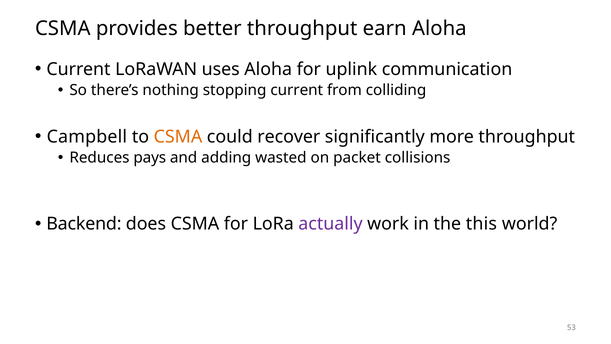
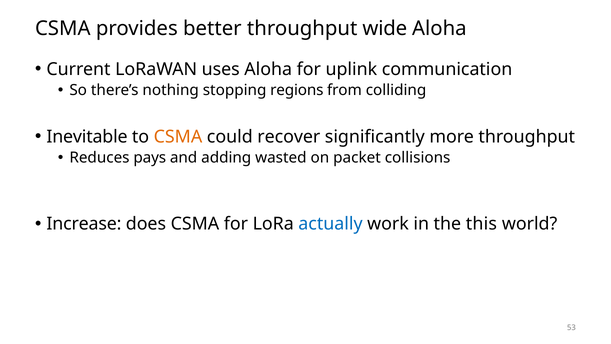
earn: earn -> wide (385, 29)
stopping current: current -> regions (297, 90)
Campbell: Campbell -> Inevitable (87, 137)
Backend: Backend -> Increase (84, 224)
actually colour: purple -> blue (330, 224)
